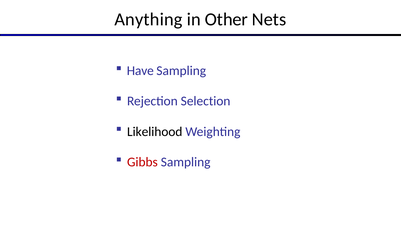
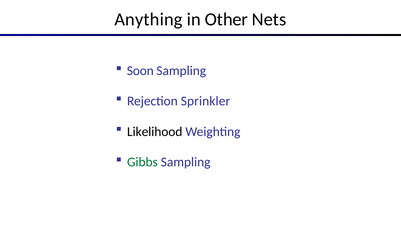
Have: Have -> Soon (140, 71)
Selection: Selection -> Sprinkler (206, 101)
Gibbs colour: red -> green (142, 162)
